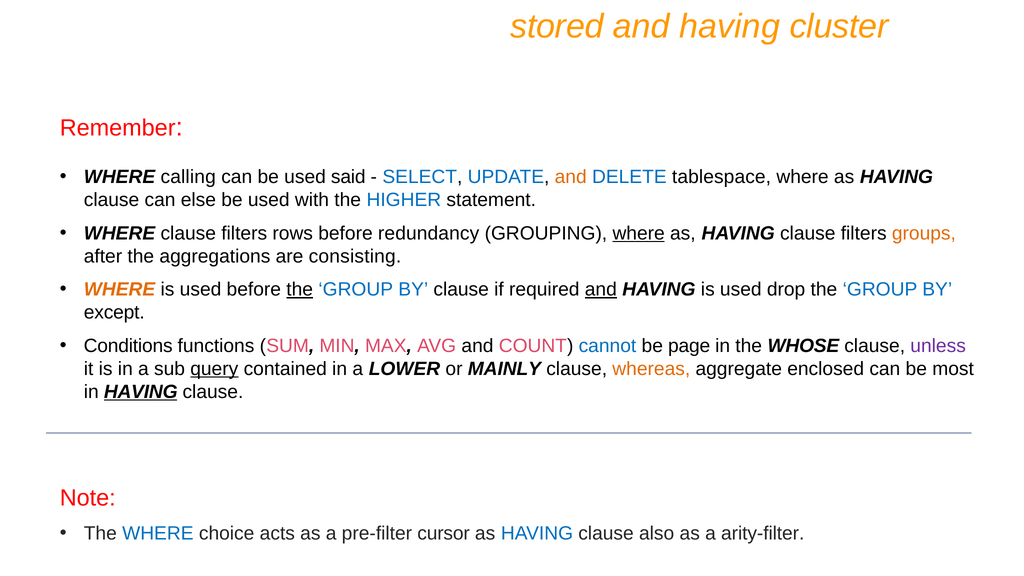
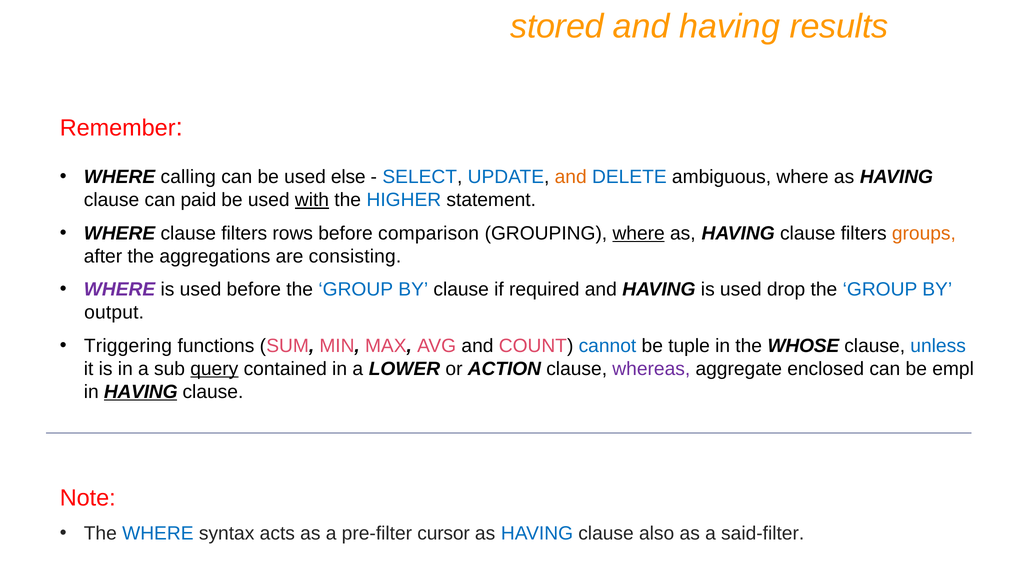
cluster: cluster -> results (839, 27)
said: said -> else (348, 177)
tablespace: tablespace -> ambiguous (722, 177)
else: else -> paid (198, 200)
with underline: none -> present (312, 200)
redundancy: redundancy -> comparison (429, 233)
WHERE colour: orange -> purple (120, 290)
the underline: present -> none (300, 290)
and underline: present -> none (601, 290)
except: except -> output (114, 313)
Conditions: Conditions -> Triggering (128, 346)
page: page -> tuple (689, 346)
unless colour: purple -> blue (938, 346)
MAINLY: MAINLY -> ACTION (504, 369)
whereas colour: orange -> purple (651, 369)
most: most -> empl (953, 369)
choice: choice -> syntax (227, 533)
arity-filter: arity-filter -> said-filter (763, 533)
